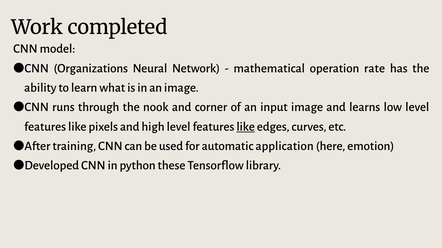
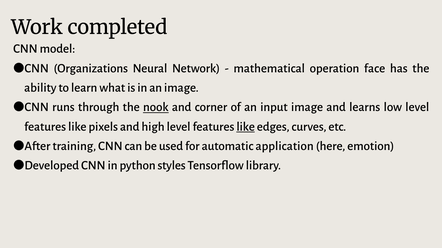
rate: rate -> face (375, 68)
nook underline: none -> present (156, 107)
these: these -> styles (172, 166)
